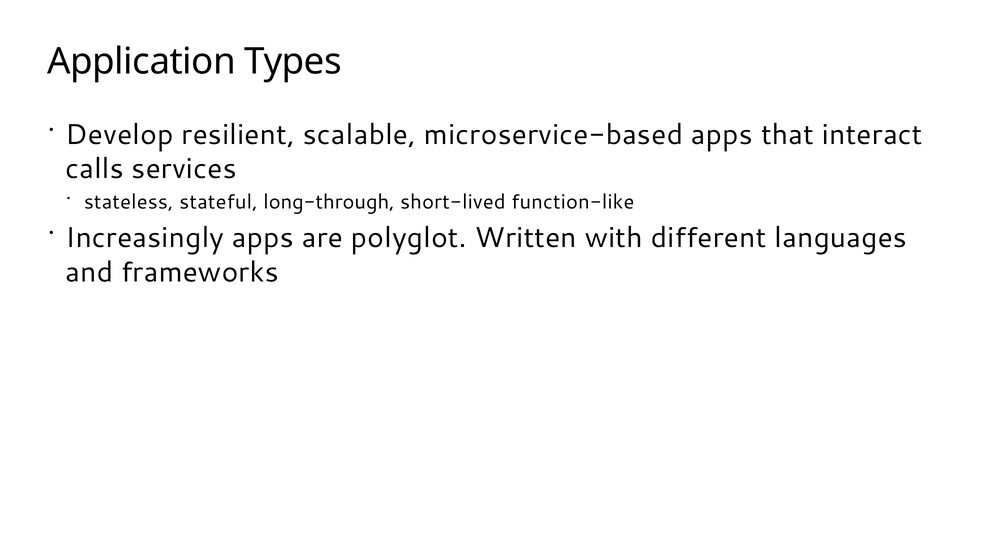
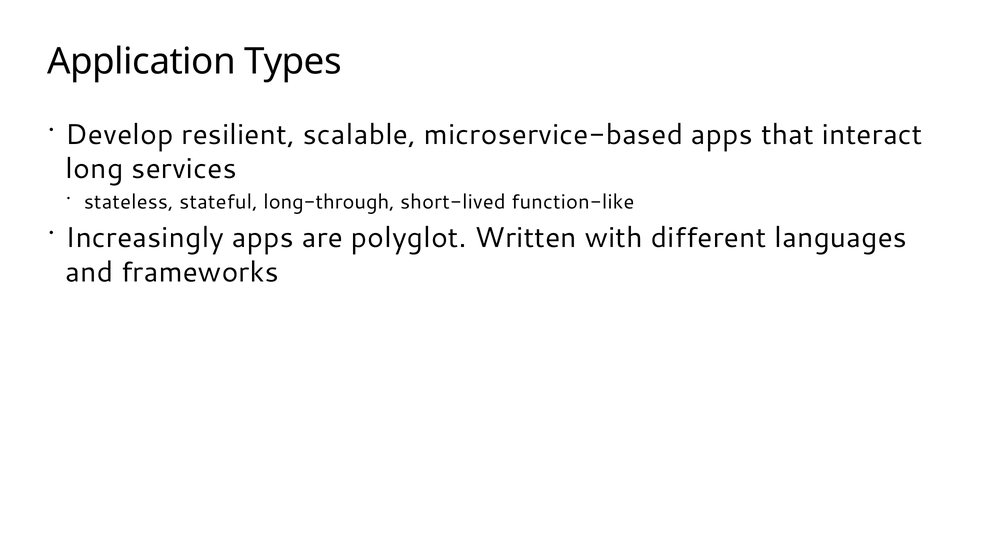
calls: calls -> long (94, 169)
